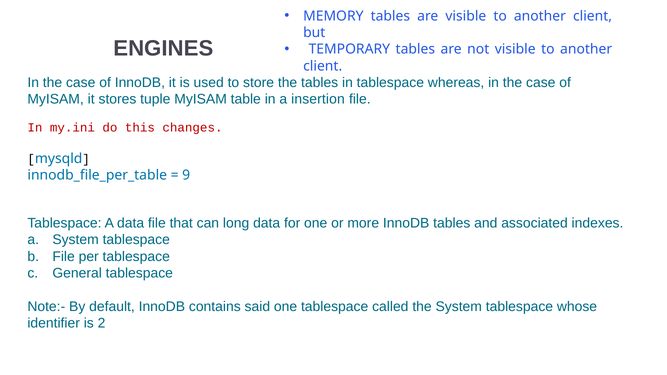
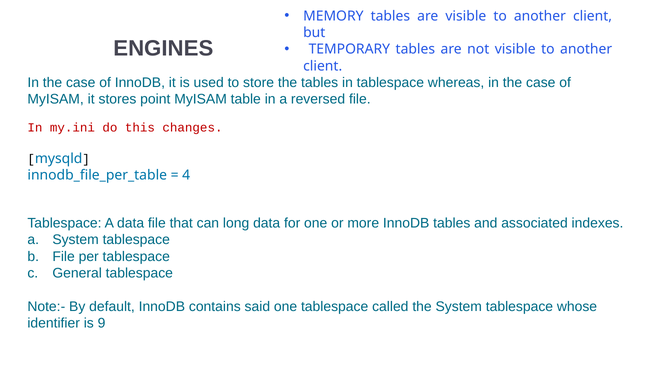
tuple: tuple -> point (155, 99)
insertion: insertion -> reversed (318, 99)
9: 9 -> 4 (186, 175)
2: 2 -> 9 (102, 323)
